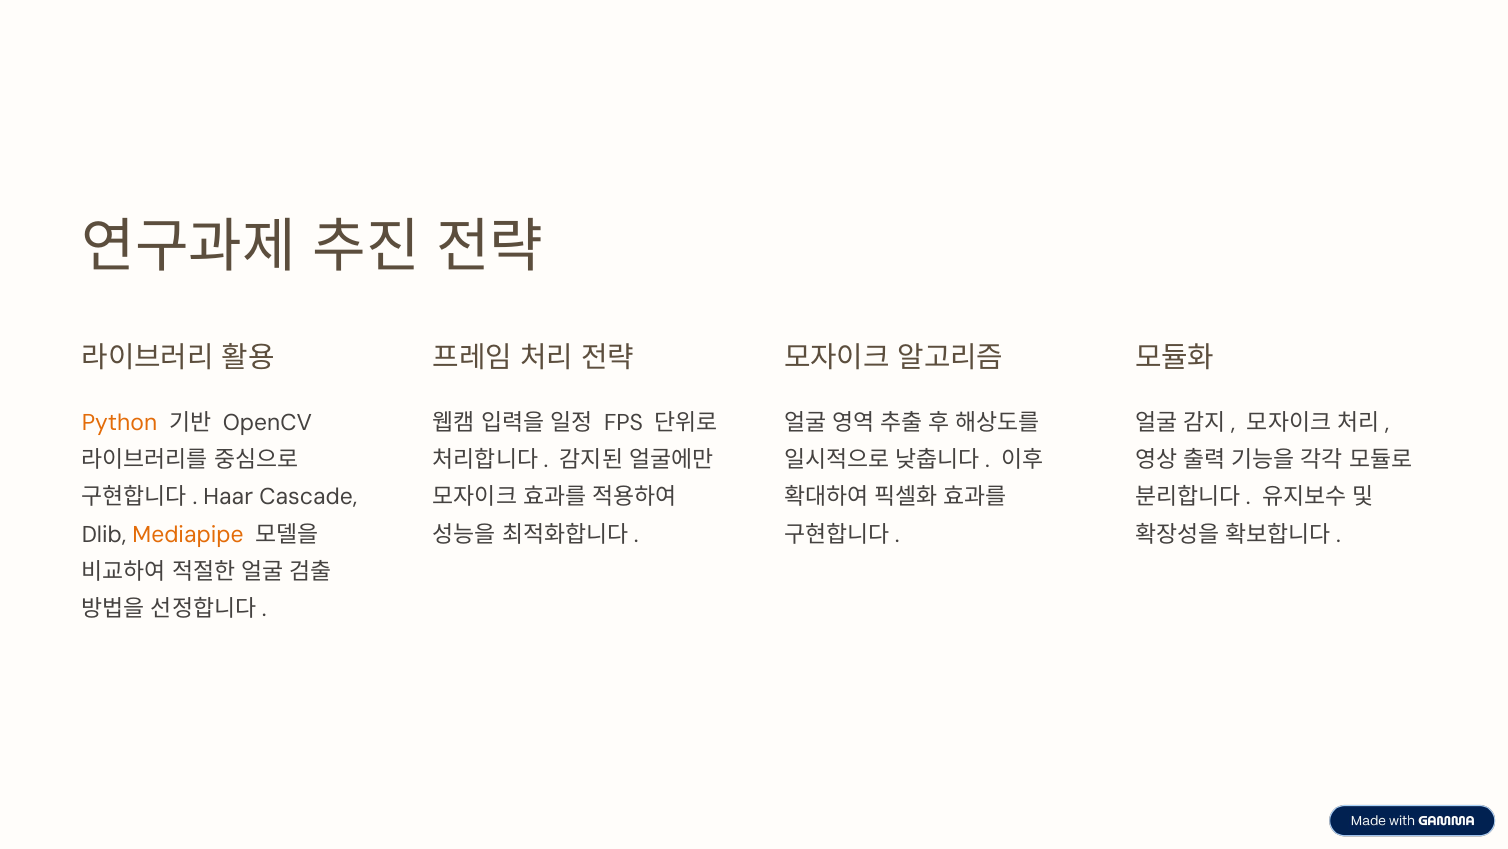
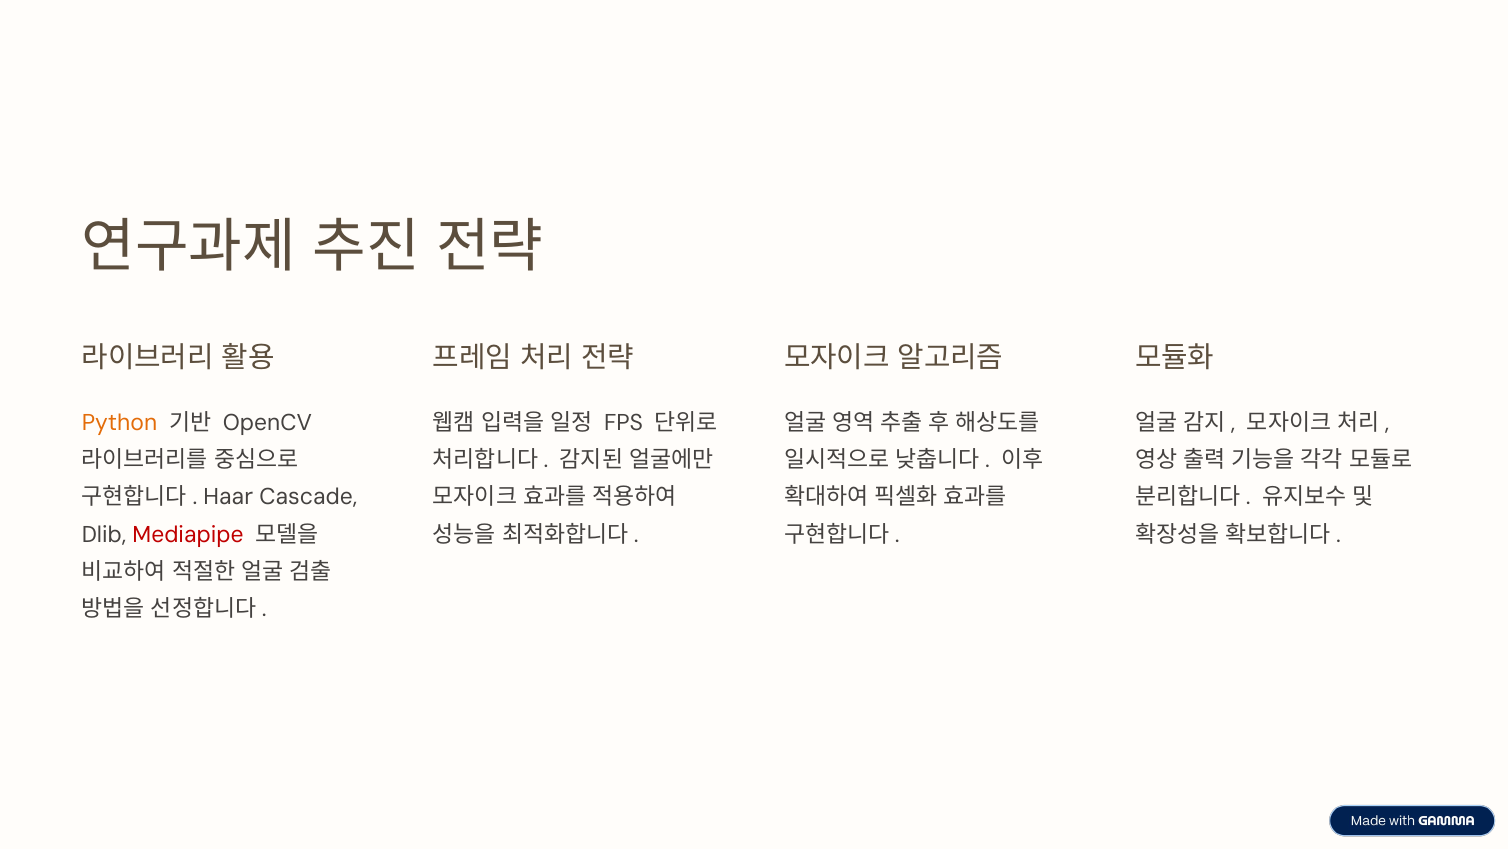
Mediapipe colour: orange -> red (188, 534)
